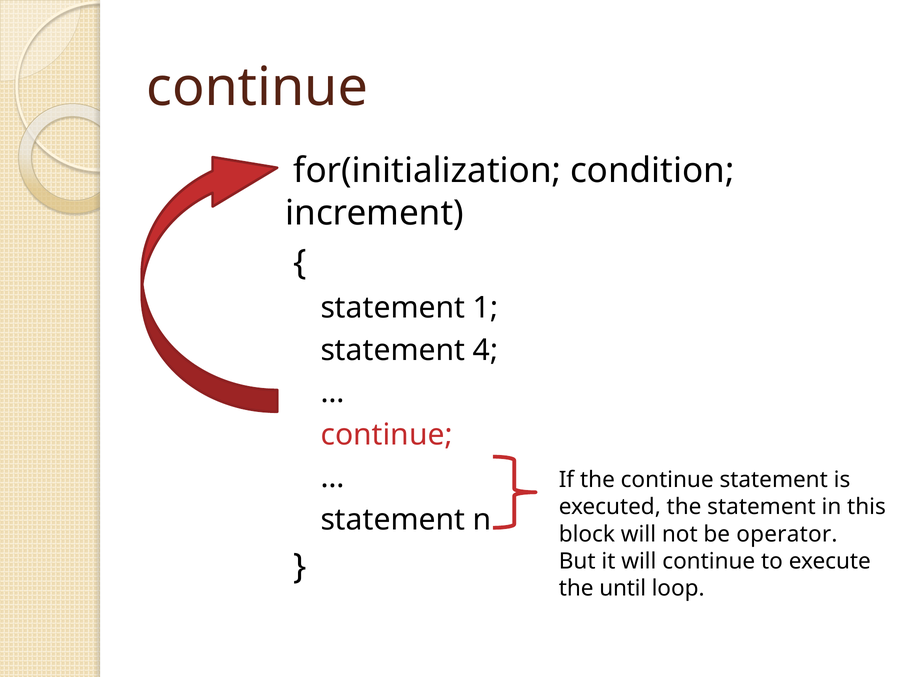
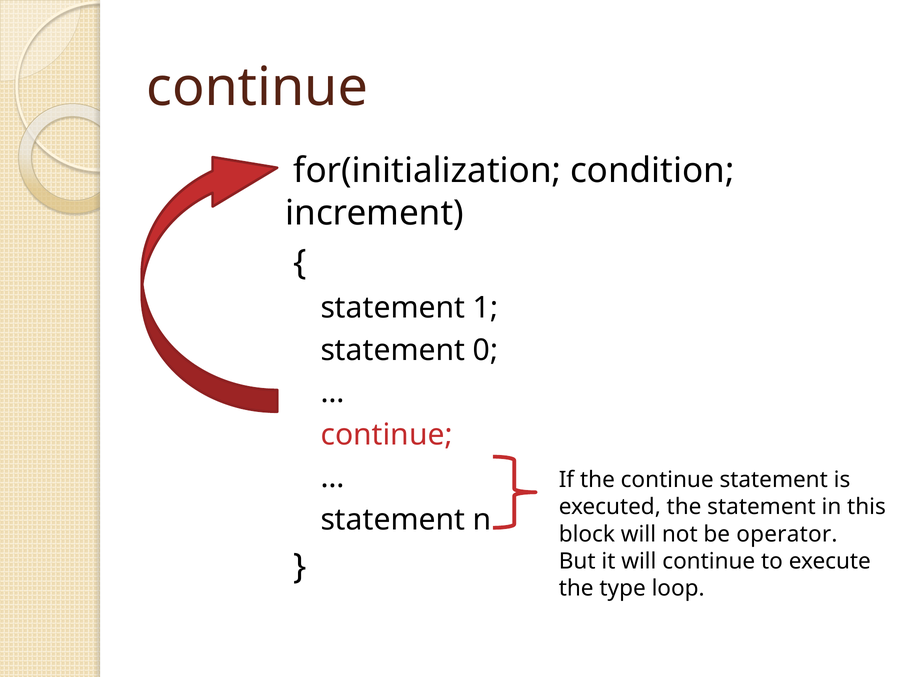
4: 4 -> 0 (485, 350)
until: until -> type (623, 588)
